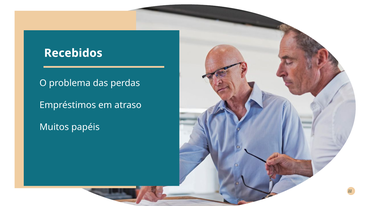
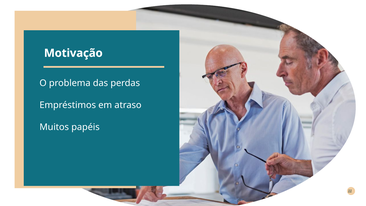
Recebidos: Recebidos -> Motivação (73, 53)
